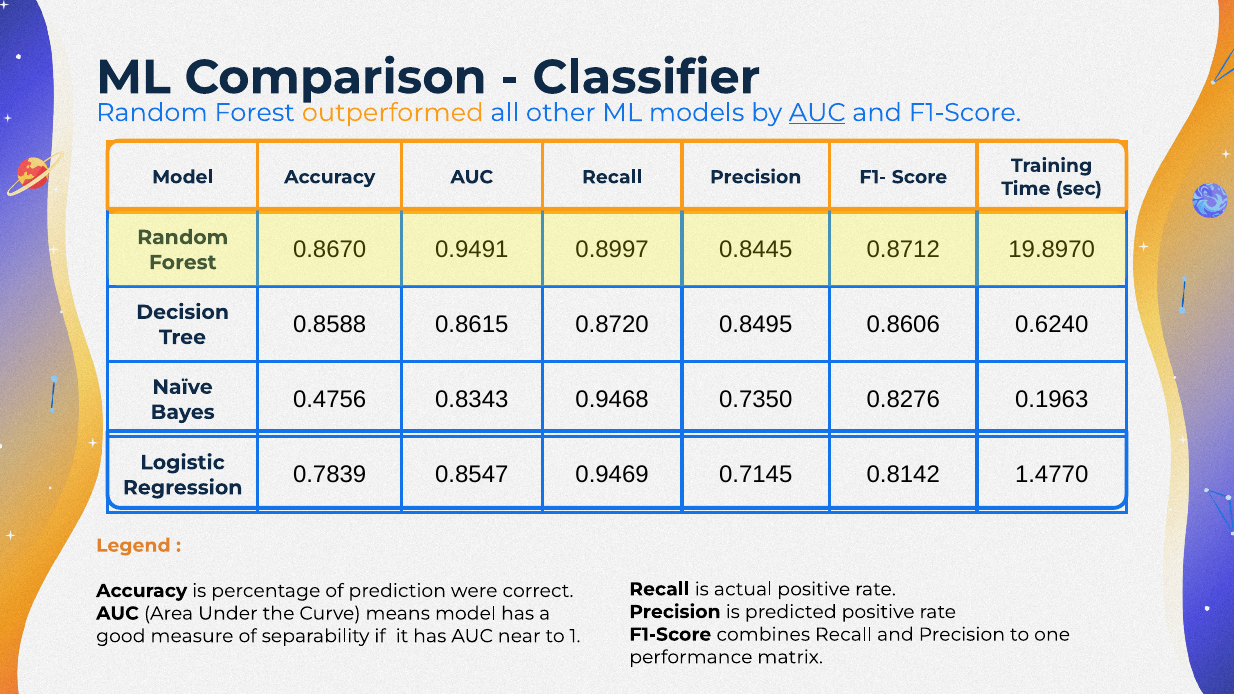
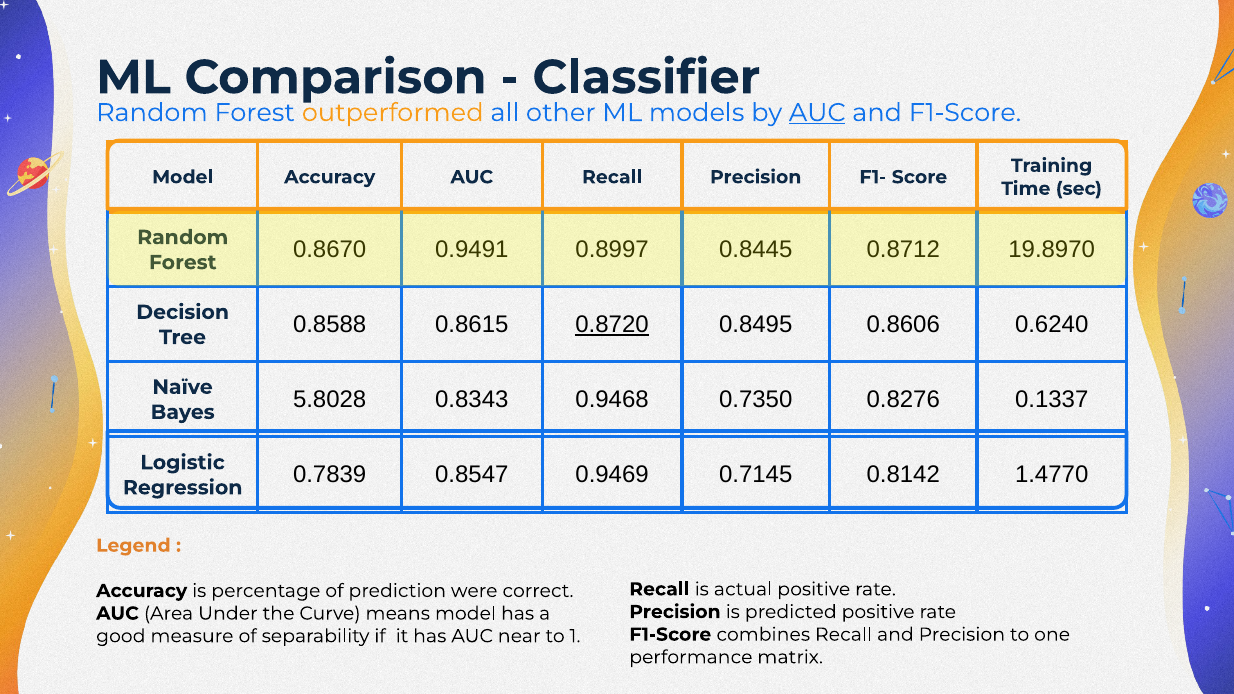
0.8720 underline: none -> present (612, 325)
0.4756: 0.4756 -> 5.8028 (330, 399)
0.1963: 0.1963 -> 0.1337 (1052, 399)
